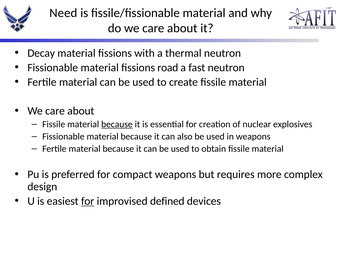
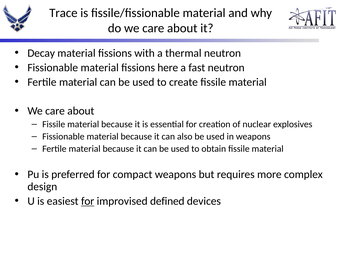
Need: Need -> Trace (63, 13)
road: road -> here (168, 68)
because underline: present -> none (117, 124)
